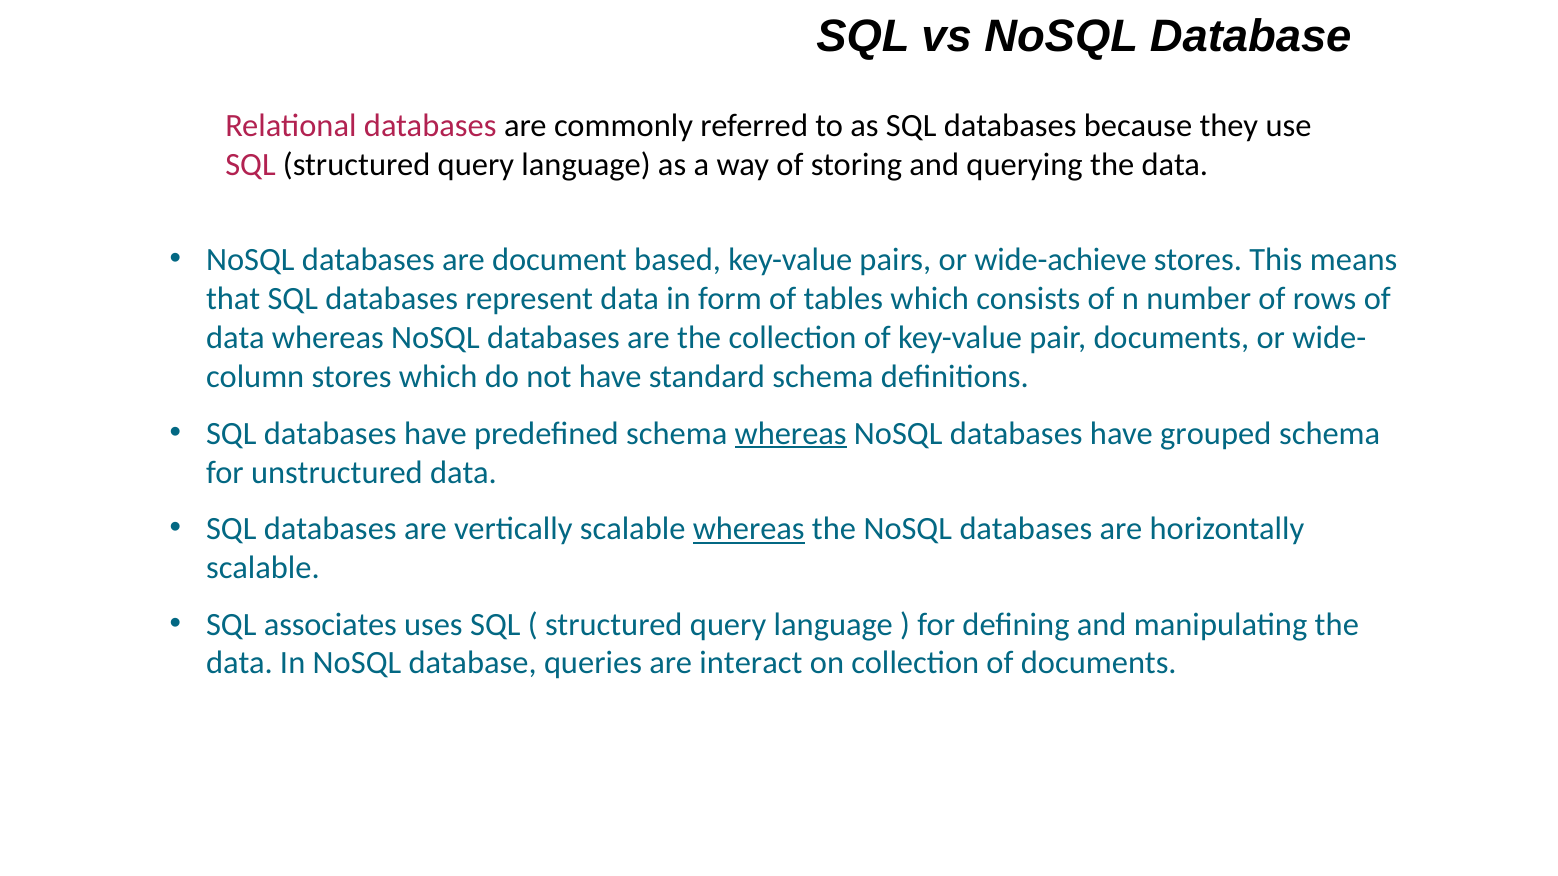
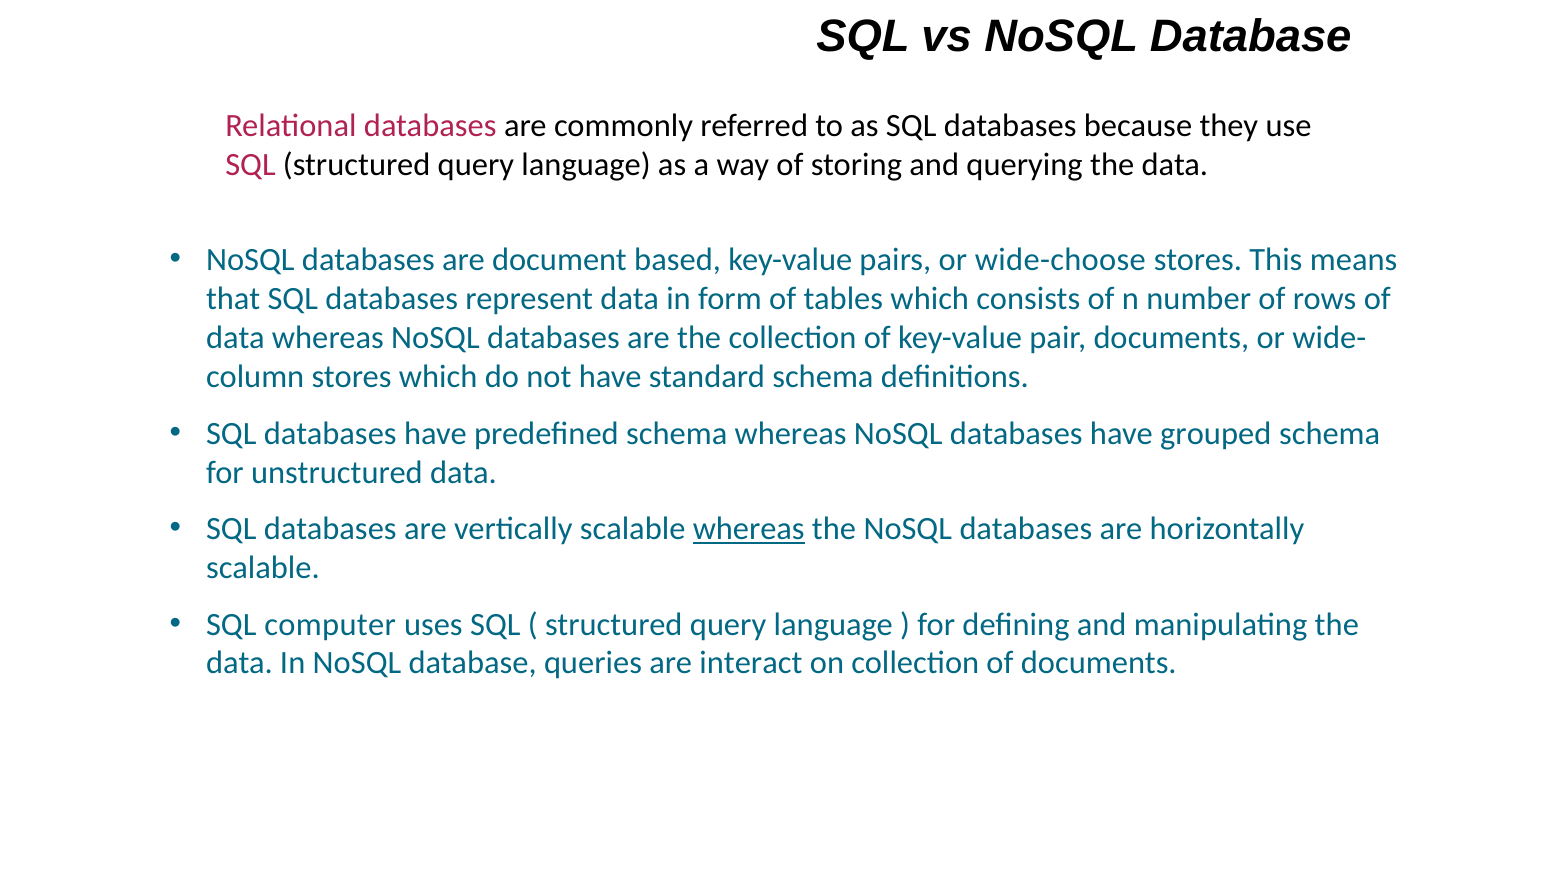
wide-achieve: wide-achieve -> wide-choose (1060, 260)
whereas underline: present -> none (791, 434)
associates: associates -> computer (330, 625)
